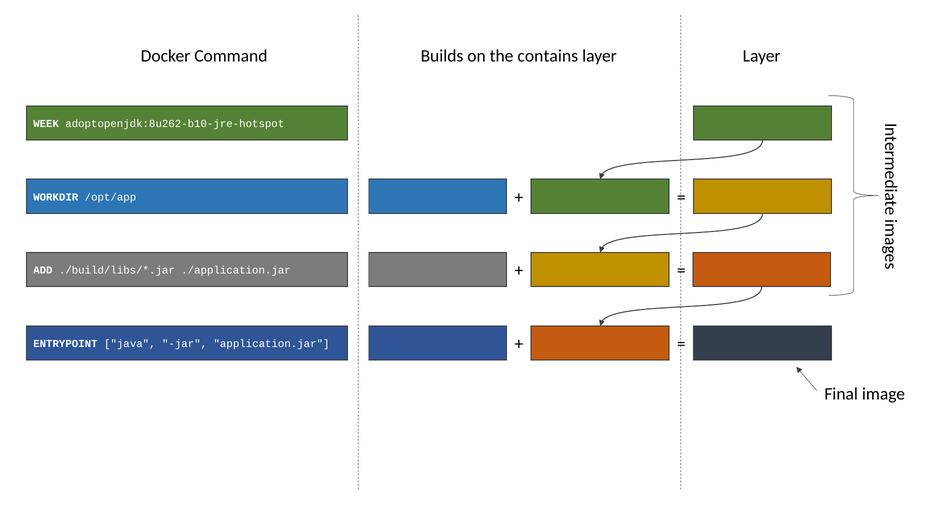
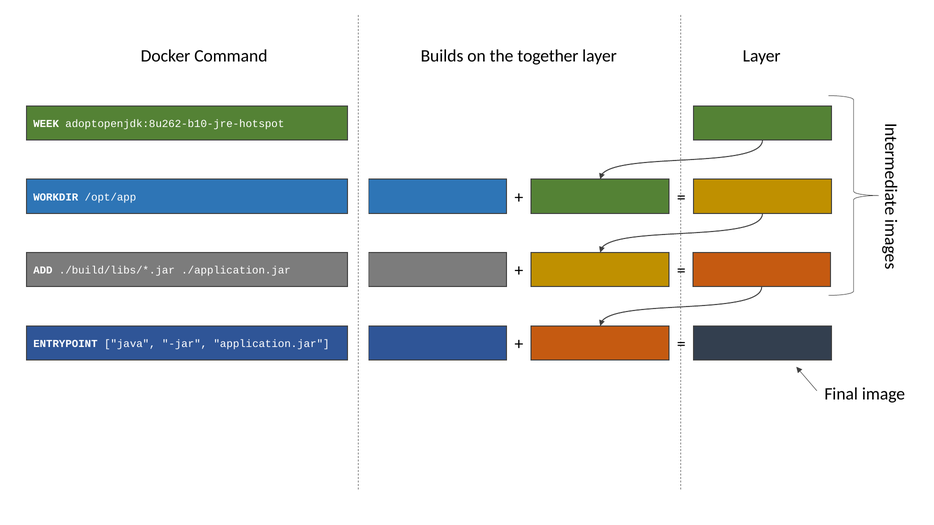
contains: contains -> together (548, 56)
